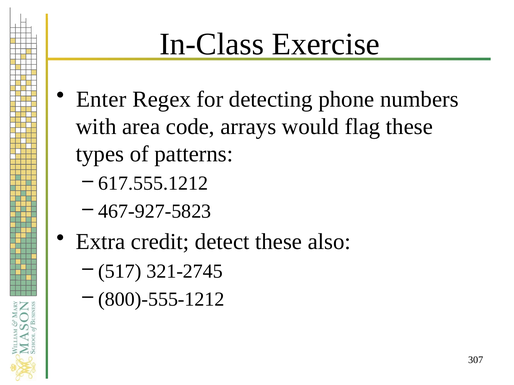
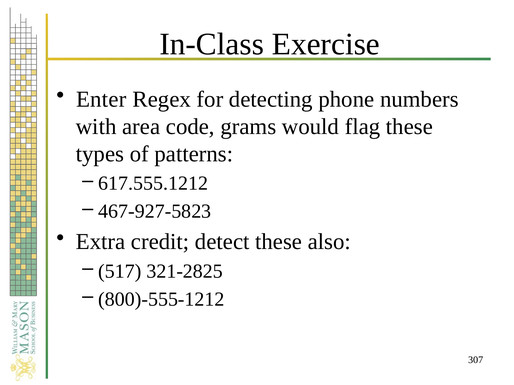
arrays: arrays -> grams (248, 127)
321-2745: 321-2745 -> 321-2825 (185, 272)
